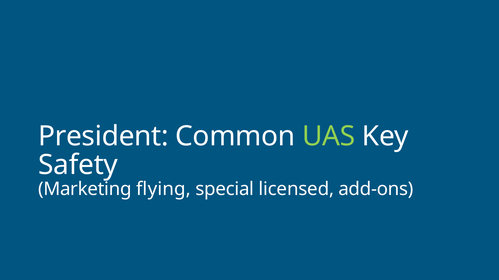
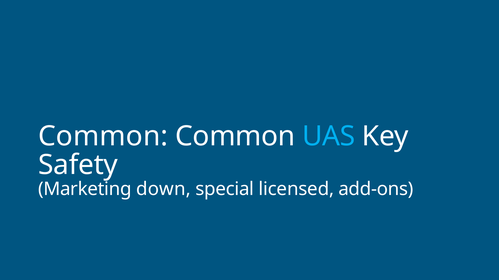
President: President -> Common (103, 137)
UAS colour: light green -> light blue (329, 137)
flying: flying -> down (163, 189)
